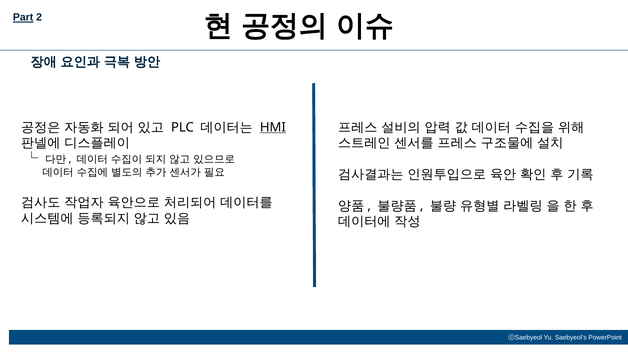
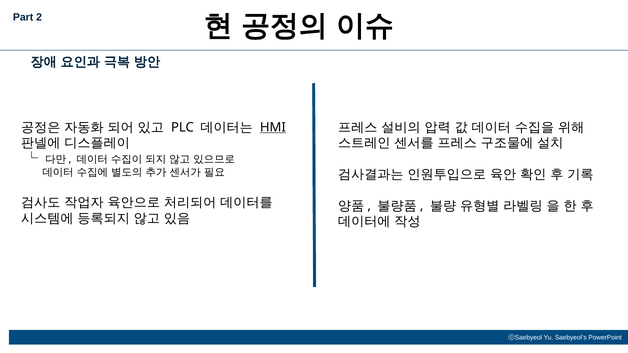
Part underline: present -> none (23, 18)
